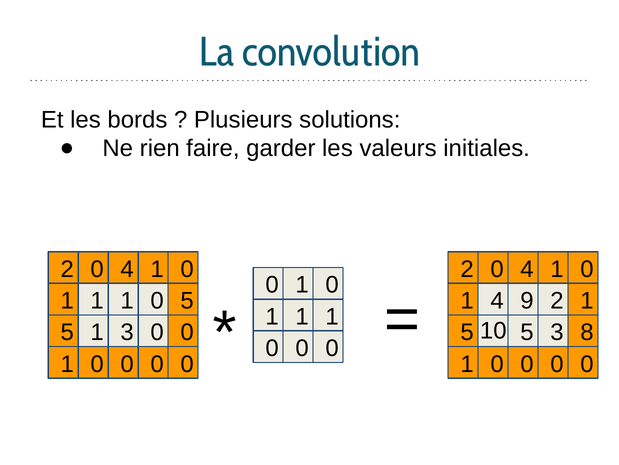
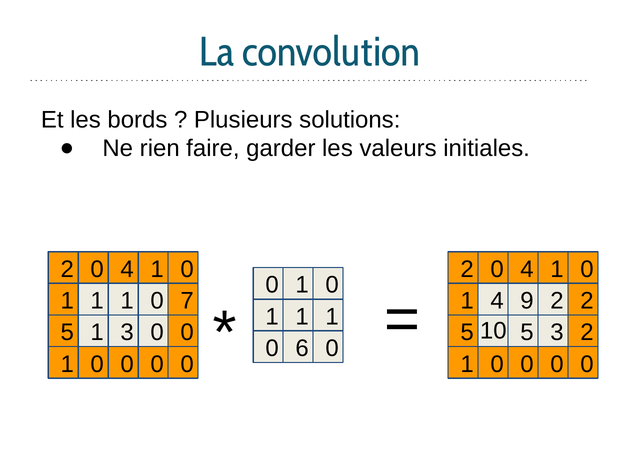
0 5: 5 -> 7 (187, 301)
2 1: 1 -> 2 (587, 301)
3 8: 8 -> 2 (587, 333)
0: 0 -> 6 (302, 348)
